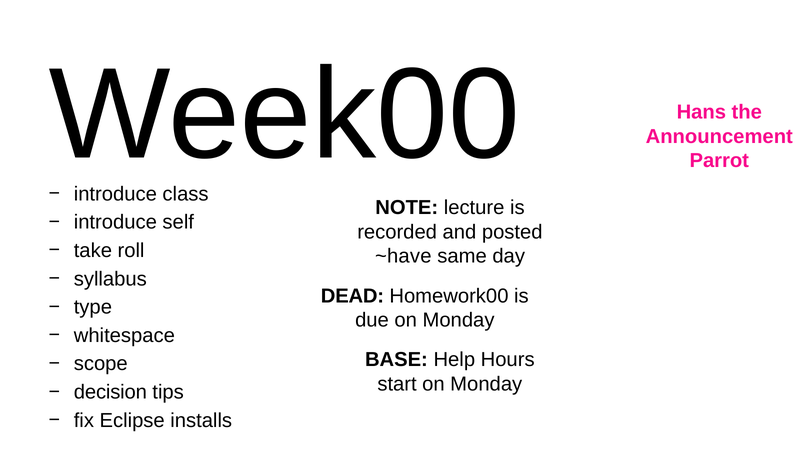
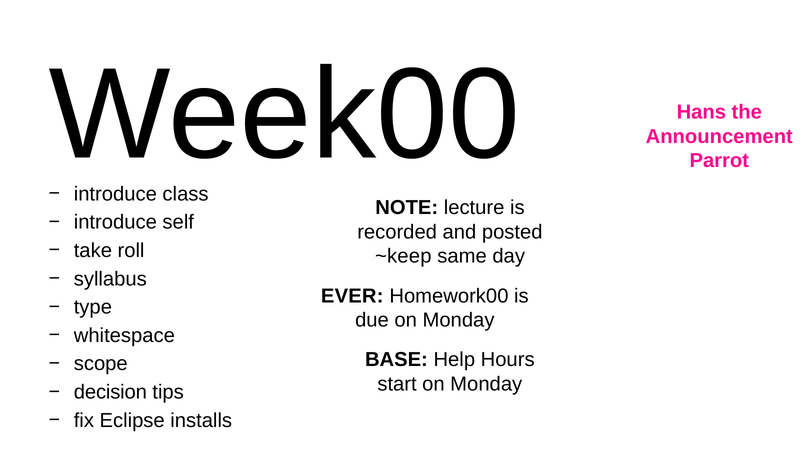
~have: ~have -> ~keep (403, 256)
DEAD: DEAD -> EVER (352, 296)
